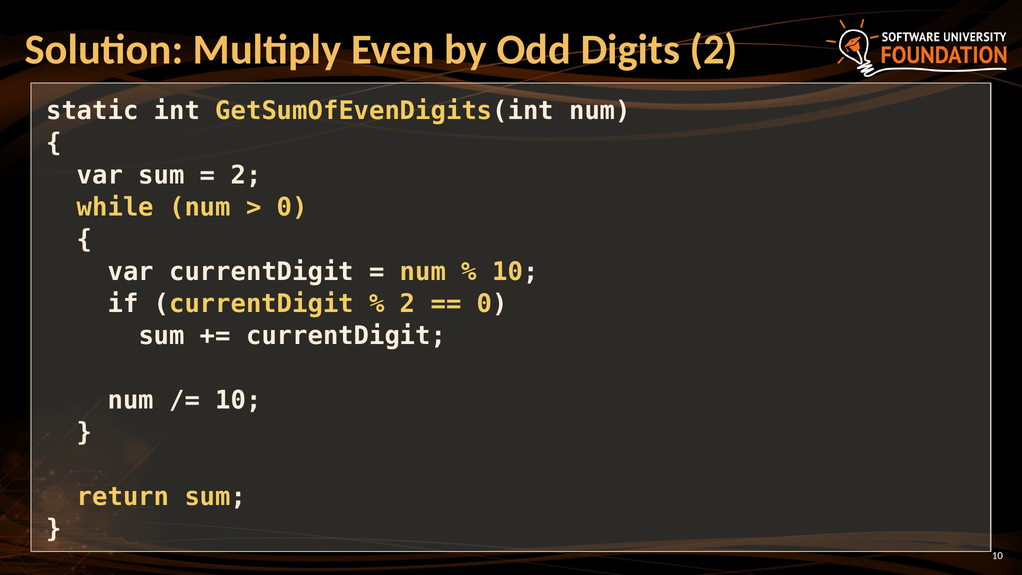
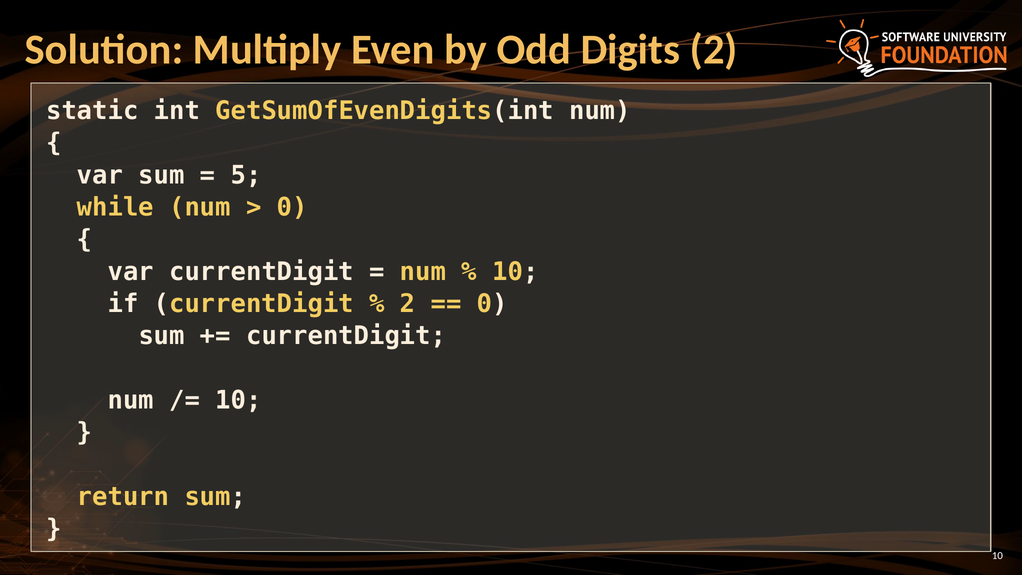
2: 2 -> 5 (246, 175)
